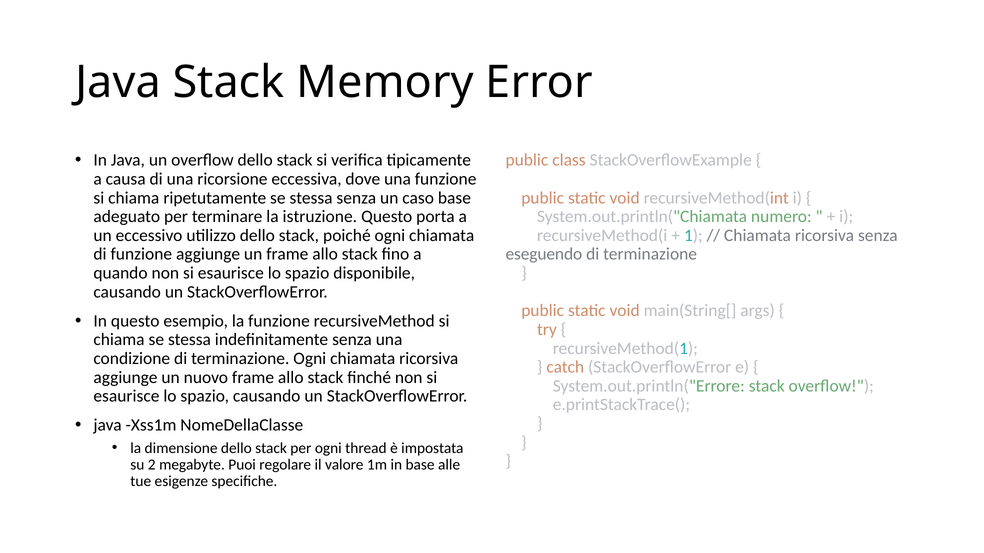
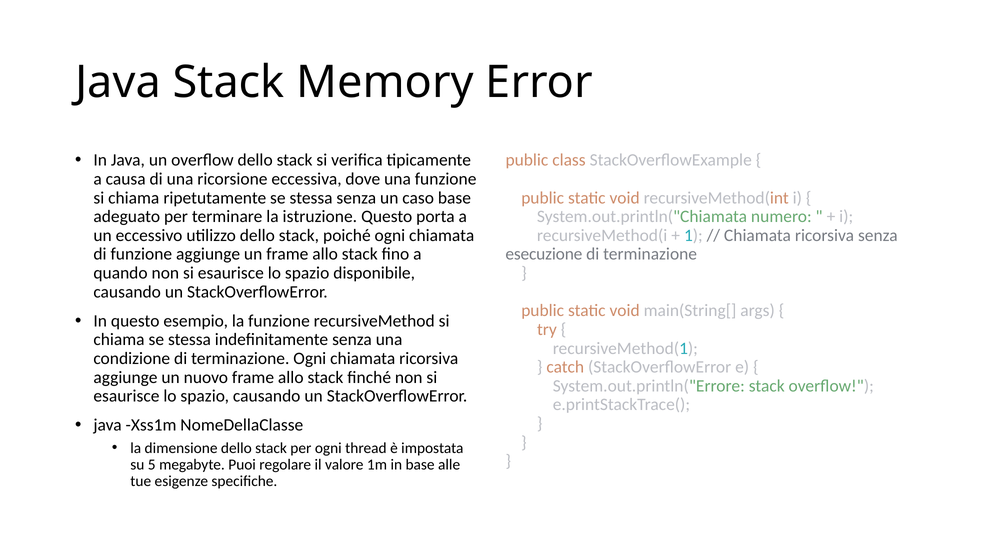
eseguendo: eseguendo -> esecuzione (544, 254)
2: 2 -> 5 (152, 465)
